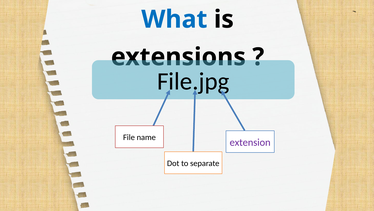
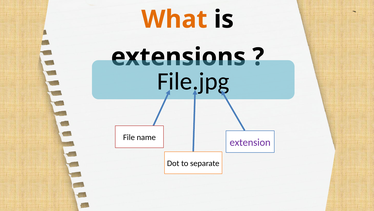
What colour: blue -> orange (174, 19)
